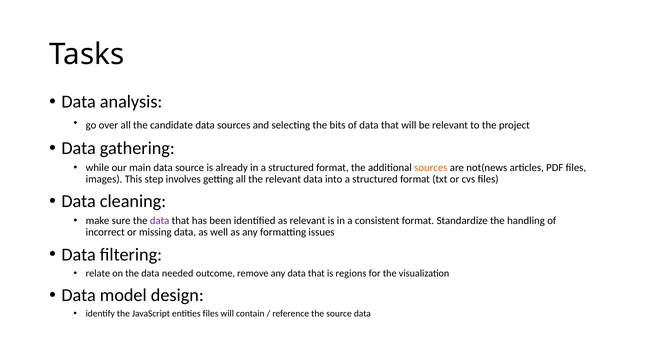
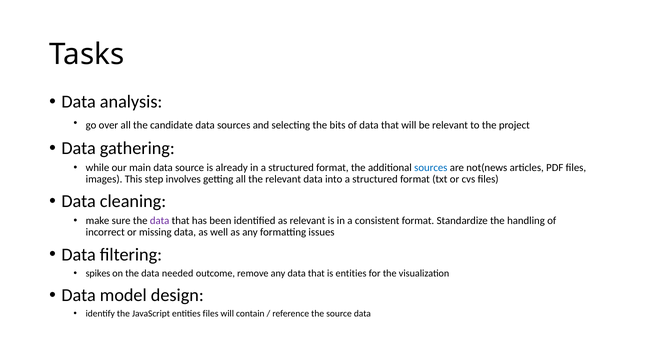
sources colour: orange -> blue (431, 167)
relate: relate -> spikes (98, 273)
is regions: regions -> entities (351, 273)
